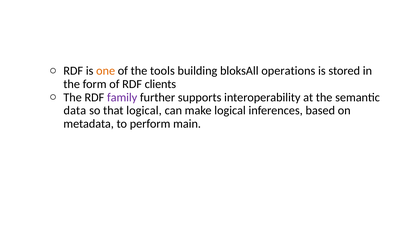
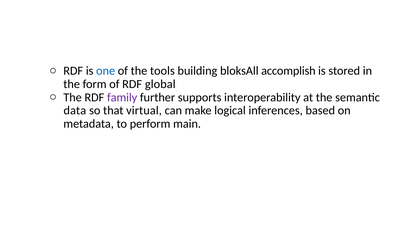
one colour: orange -> blue (106, 71)
operations: operations -> accomplish (288, 71)
clients: clients -> global (160, 84)
that logical: logical -> virtual (144, 110)
